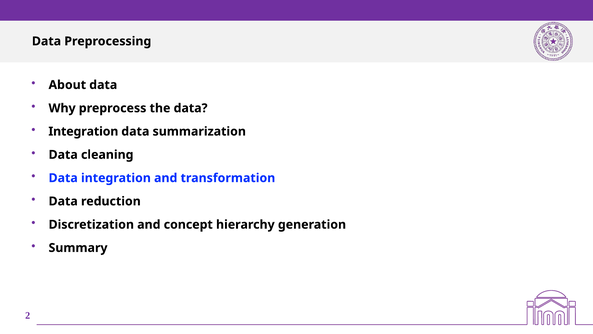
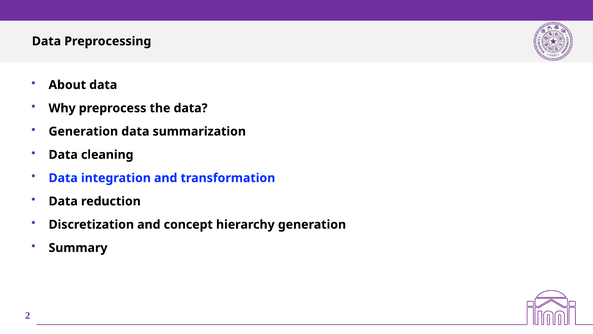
Integration: Integration -> Generation (83, 131)
